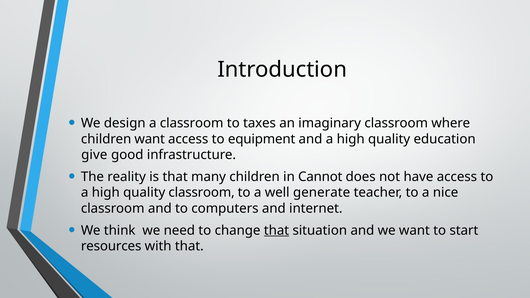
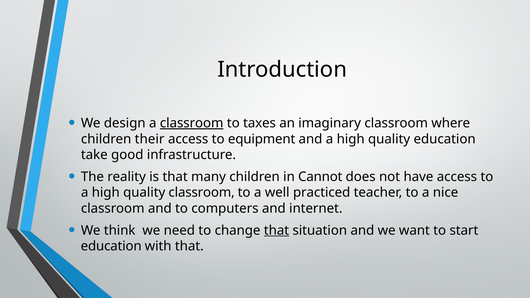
classroom underline: none -> present (192, 123)
children want: want -> their (150, 139)
give: give -> take (94, 155)
generate: generate -> practiced (322, 193)
resources: resources -> education (111, 246)
